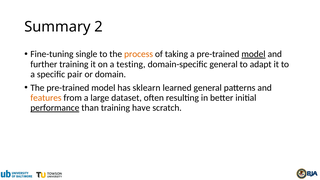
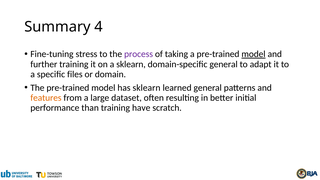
2: 2 -> 4 (99, 27)
single: single -> stress (86, 54)
process colour: orange -> purple (139, 54)
a testing: testing -> sklearn (131, 64)
pair: pair -> files (75, 74)
performance underline: present -> none (55, 108)
